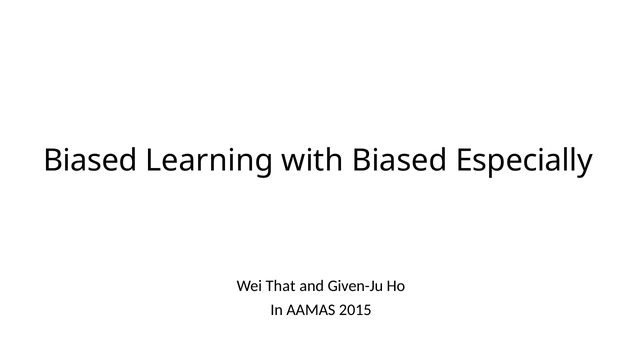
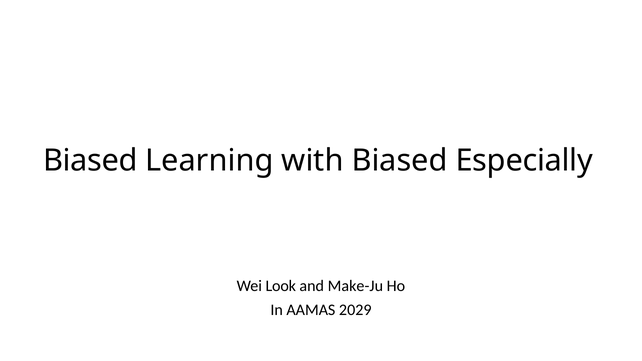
That: That -> Look (281, 286)
Given-Ju: Given-Ju -> Make-Ju (355, 286)
2015: 2015 -> 2029 (355, 310)
